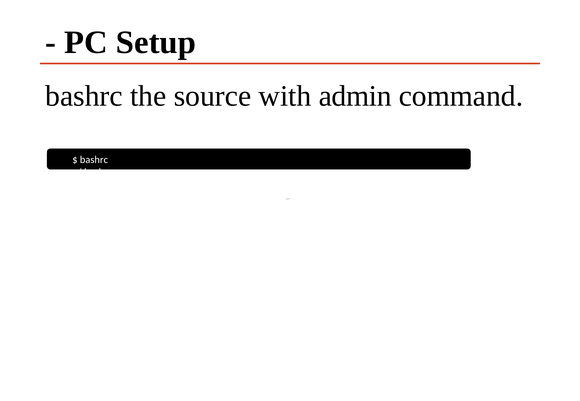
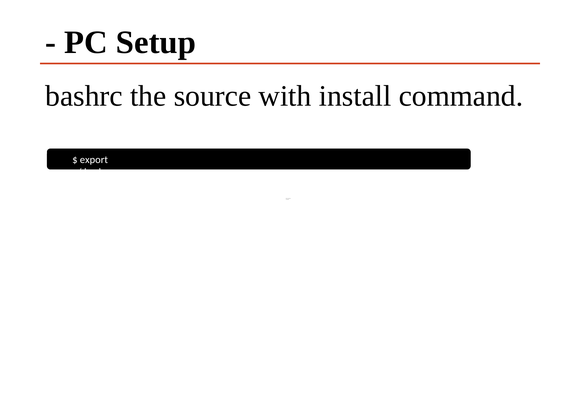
admin: admin -> install (355, 96)
bashrc: bashrc -> export (94, 160)
